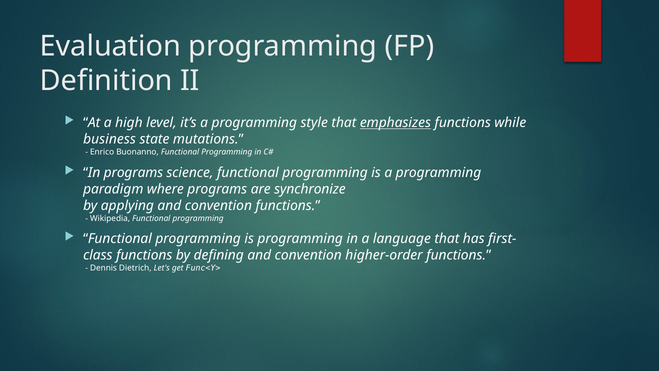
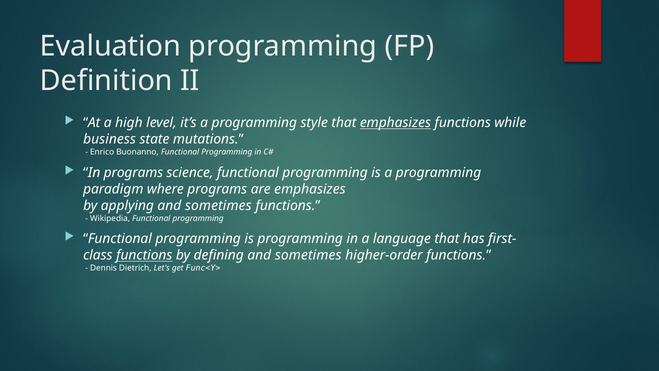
are synchronize: synchronize -> emphasizes (310, 189)
applying and convention: convention -> sometimes (218, 205)
functions underline: none -> present (144, 255)
defining and convention: convention -> sometimes (308, 255)
